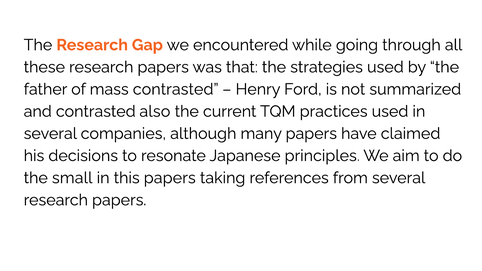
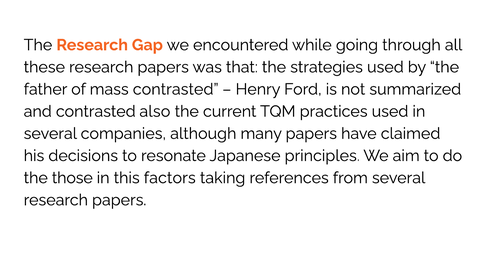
small: small -> those (72, 178)
this papers: papers -> factors (170, 178)
